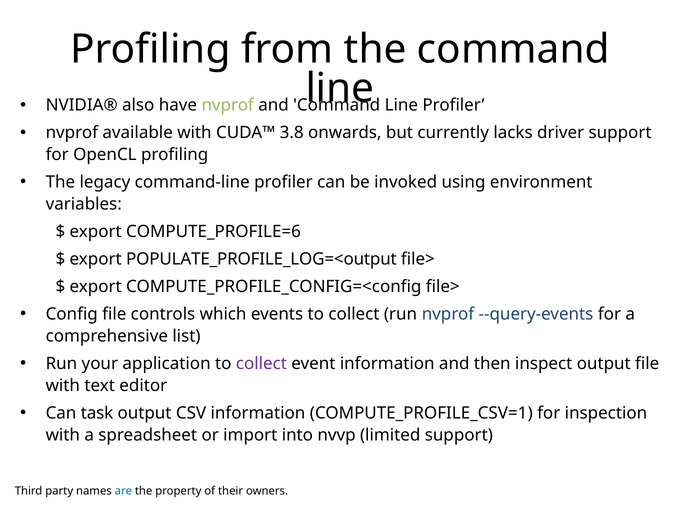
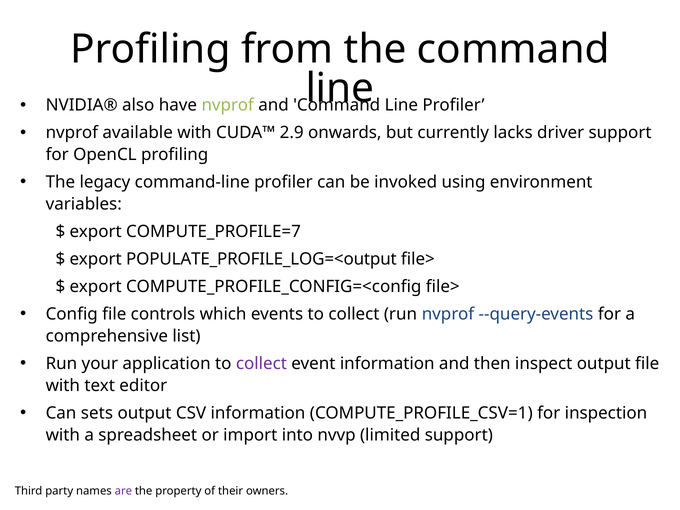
3.8: 3.8 -> 2.9 (292, 133)
COMPUTE_PROFILE=6: COMPUTE_PROFILE=6 -> COMPUTE_PROFILE=7 (213, 232)
task: task -> sets (97, 413)
are colour: blue -> purple (123, 491)
